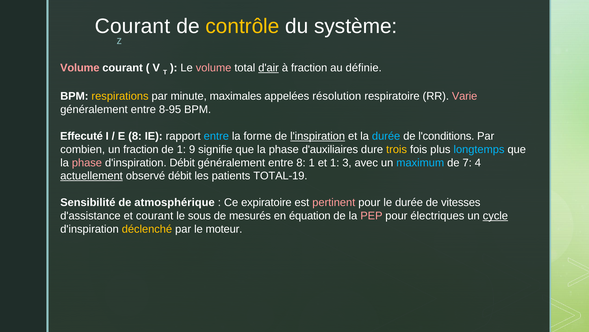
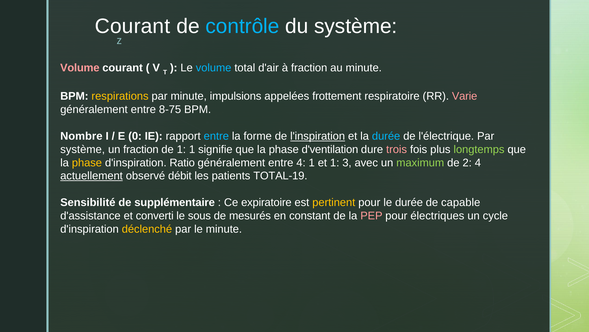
contrôle colour: yellow -> light blue (242, 26)
volume colour: pink -> light blue (214, 68)
d'air underline: present -> none (269, 68)
au définie: définie -> minute (364, 68)
maximales: maximales -> impulsions (236, 96)
résolution: résolution -> frottement (337, 96)
8-95: 8-95 -> 8-75 (170, 109)
Effecuté: Effecuté -> Nombre (81, 136)
E 8: 8 -> 0 (135, 136)
l'conditions: l'conditions -> l'électrique (446, 136)
combien: combien -> système (83, 149)
1 9: 9 -> 1 (192, 149)
d'auxiliaires: d'auxiliaires -> d'ventilation (330, 149)
trois colour: yellow -> pink (397, 149)
longtemps colour: light blue -> light green (479, 149)
phase colour: pink -> yellow (87, 162)
d'inspiration Débit: Débit -> Ratio (182, 162)
entre 8: 8 -> 4 (301, 162)
maximum colour: light blue -> light green (420, 162)
7: 7 -> 2 (467, 162)
atmosphérique: atmosphérique -> supplémentaire (175, 202)
pertinent colour: pink -> yellow (334, 202)
vitesses: vitesses -> capable (461, 202)
et courant: courant -> converti (155, 215)
équation: équation -> constant (310, 215)
cycle underline: present -> none (495, 215)
le moteur: moteur -> minute (224, 229)
